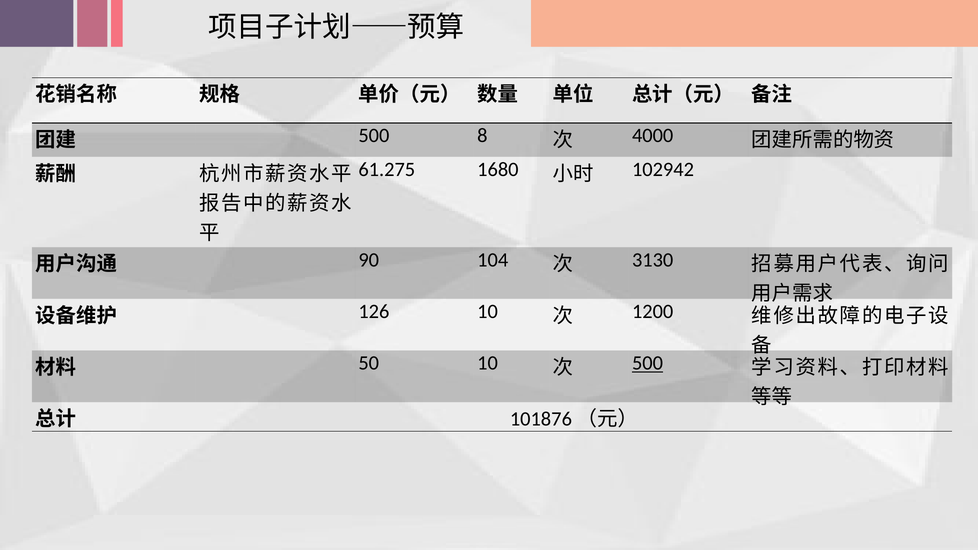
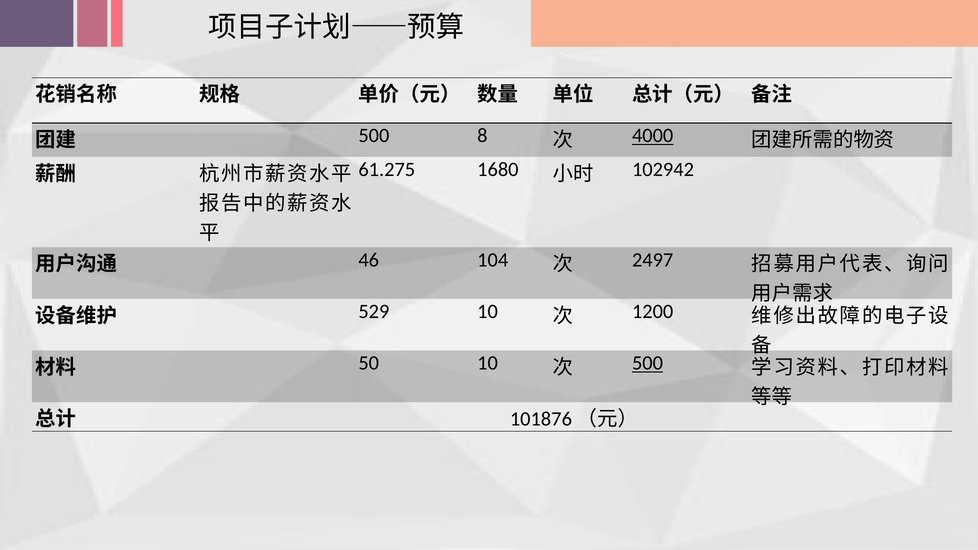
4000 underline: none -> present (653, 136)
90: 90 -> 46 (369, 260)
3130: 3130 -> 2497 (653, 260)
126: 126 -> 529 (374, 312)
